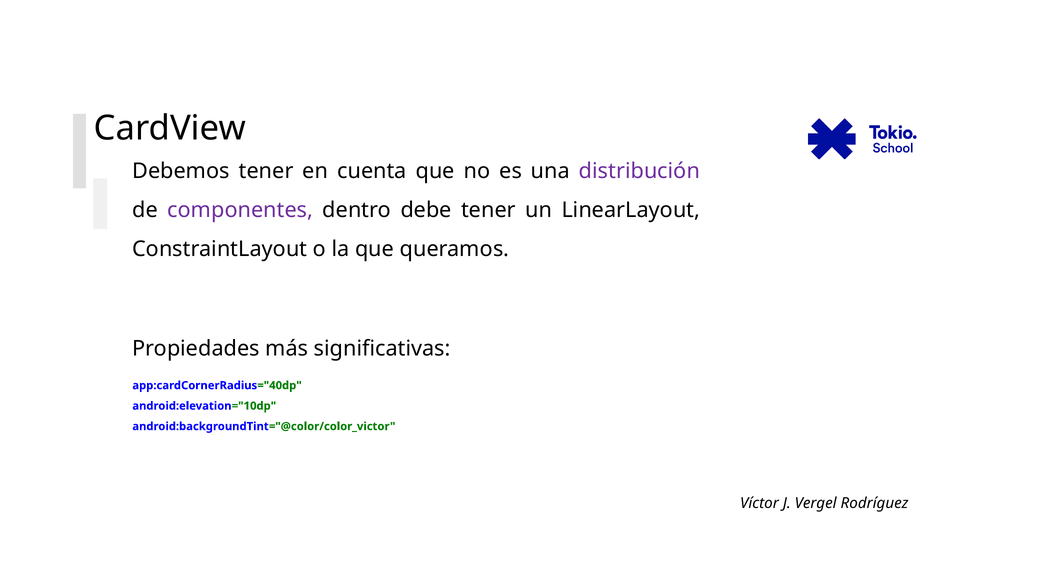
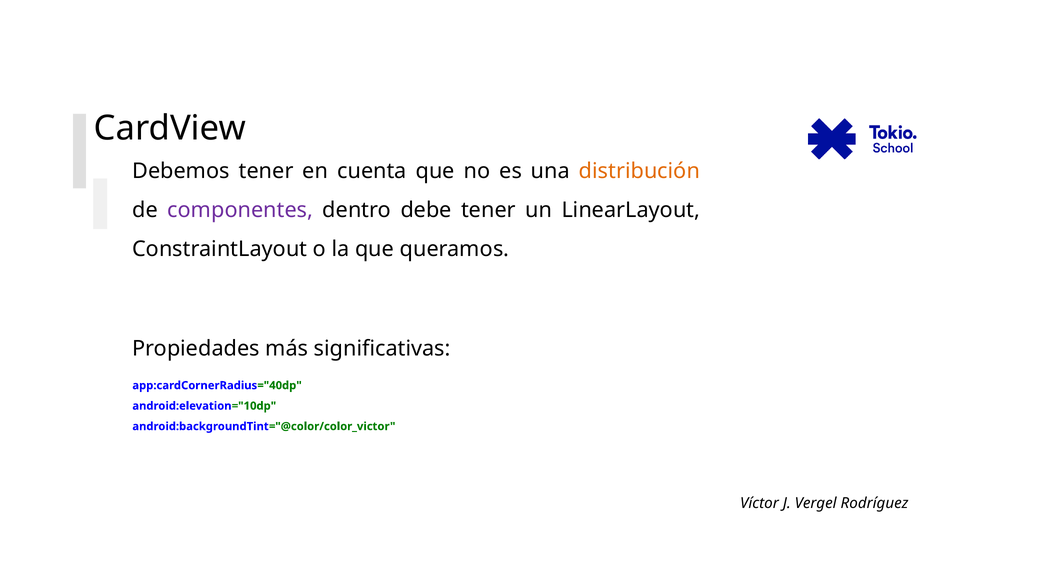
distribución colour: purple -> orange (639, 171)
